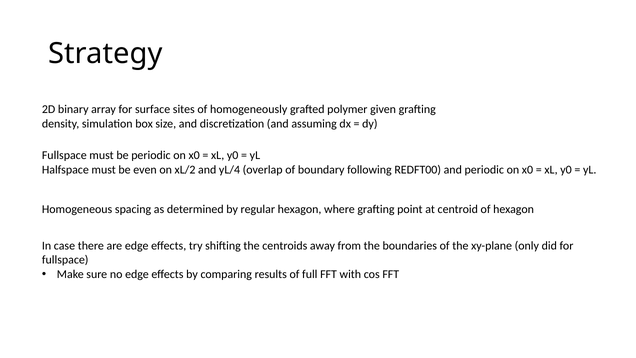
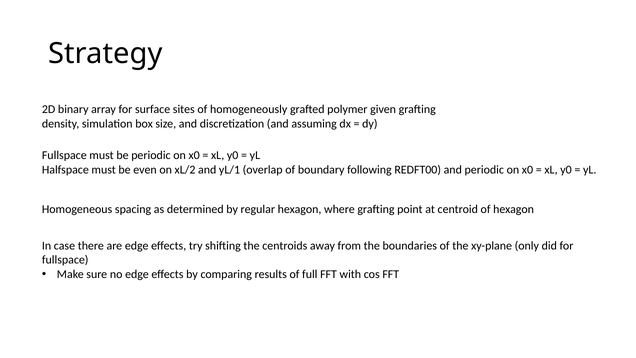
yL/4: yL/4 -> yL/1 (230, 169)
